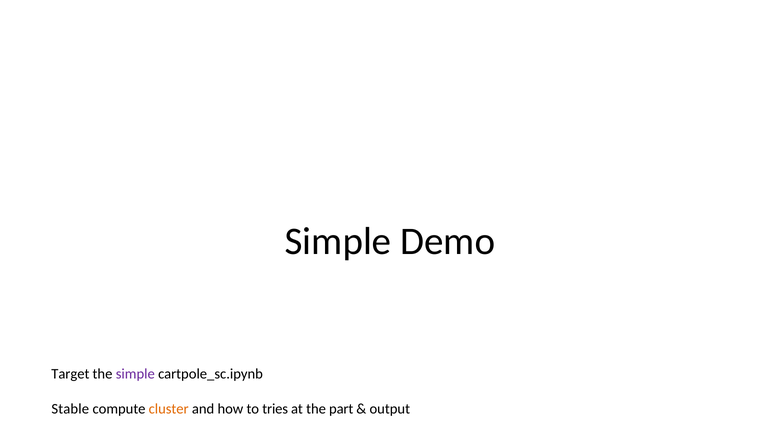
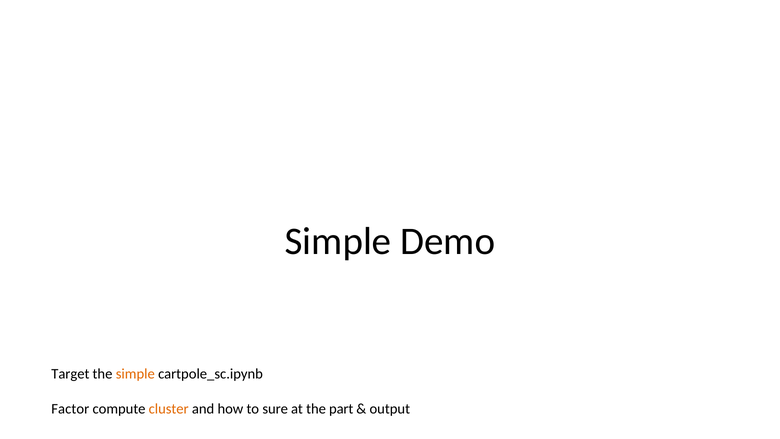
simple colour: purple -> orange (135, 374)
Stable: Stable -> Factor (70, 409)
tries: tries -> sure (275, 409)
